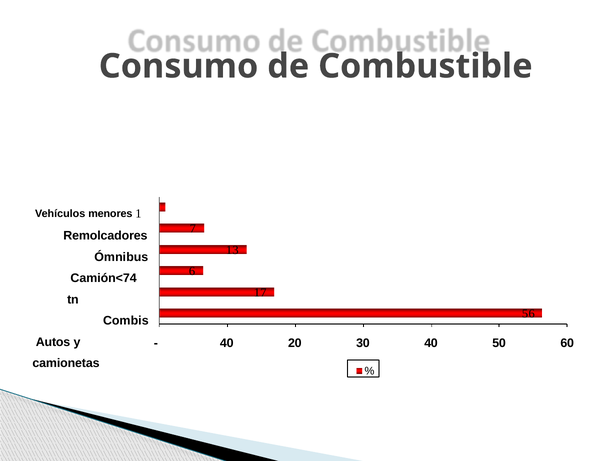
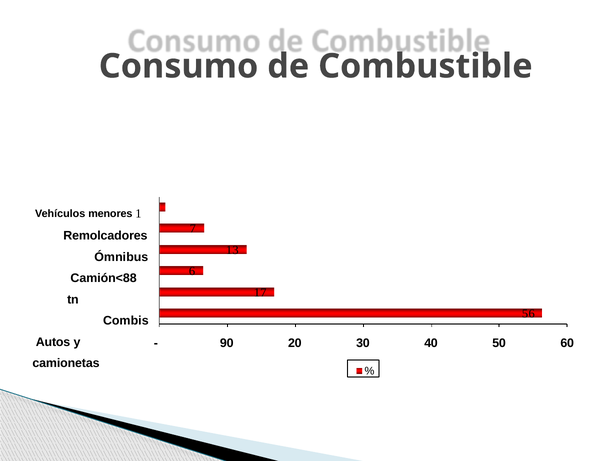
Camión<74: Camión<74 -> Camión<88 (104, 278)
40: 40 -> 90 (227, 343)
